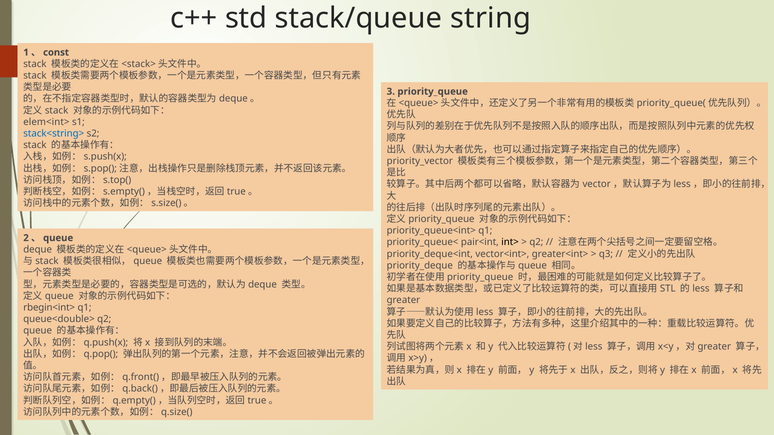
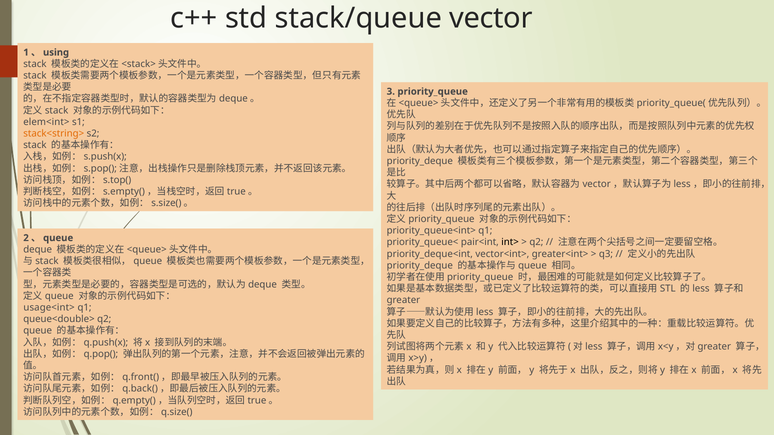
string: string -> vector (491, 18)
const: const -> using (56, 52)
stack<string> colour: blue -> orange (54, 134)
priority_vector: priority_vector -> priority_deque (420, 161)
rbegin<int>: rbegin<int> -> usage<int> (49, 308)
